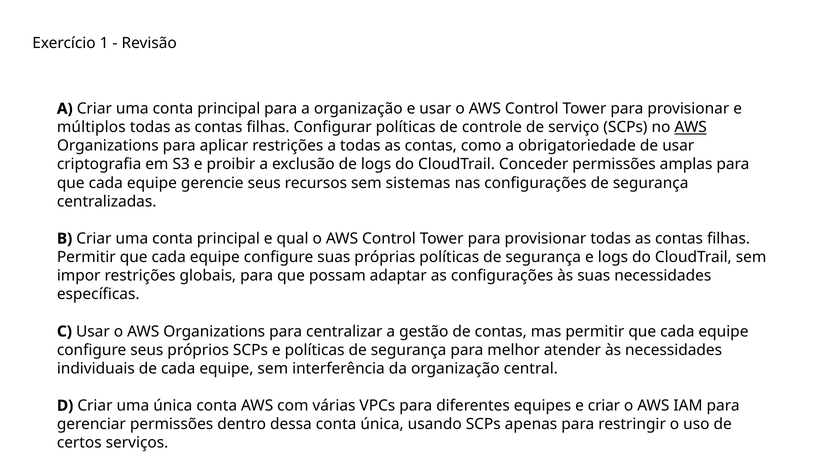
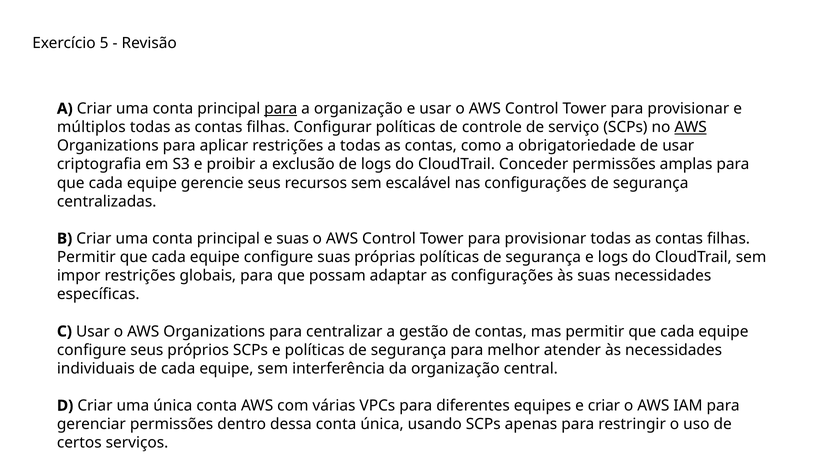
1: 1 -> 5 (104, 43)
para underline: none -> present (281, 109)
sistemas: sistemas -> escalável (418, 183)
e qual: qual -> suas (293, 239)
